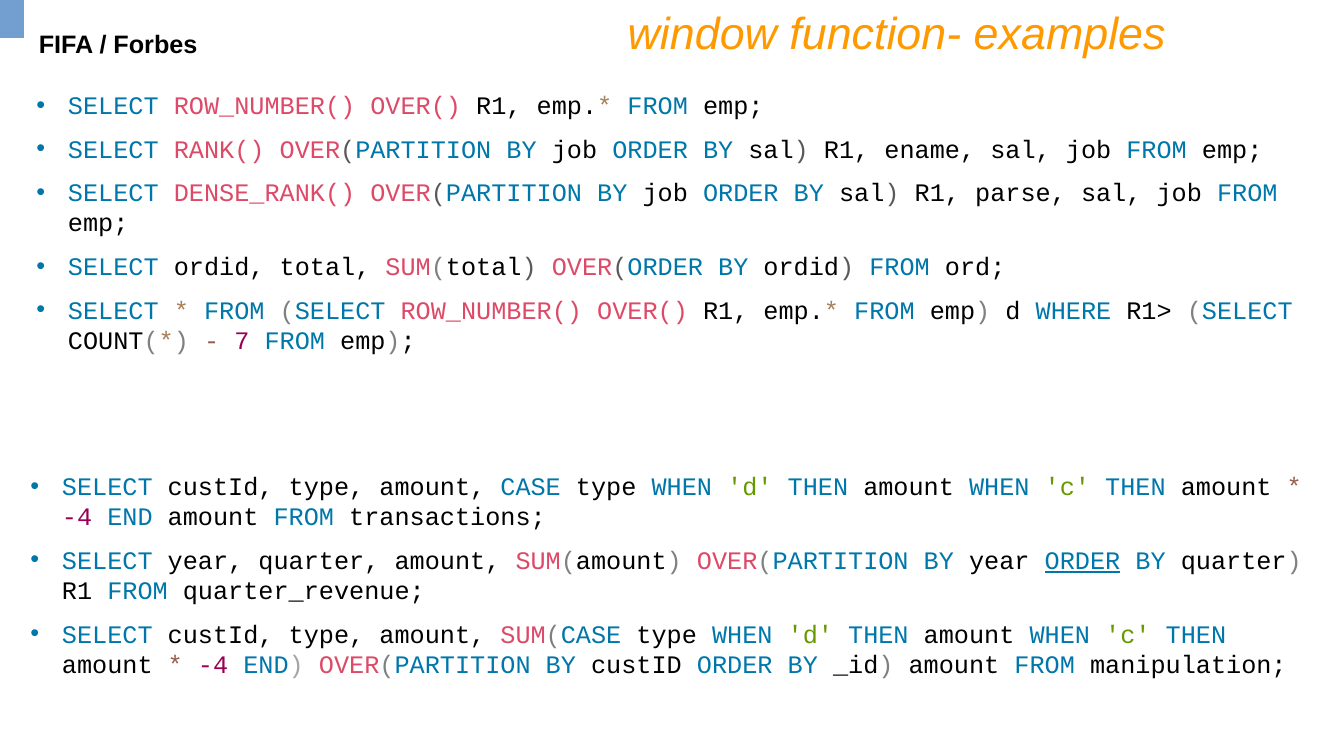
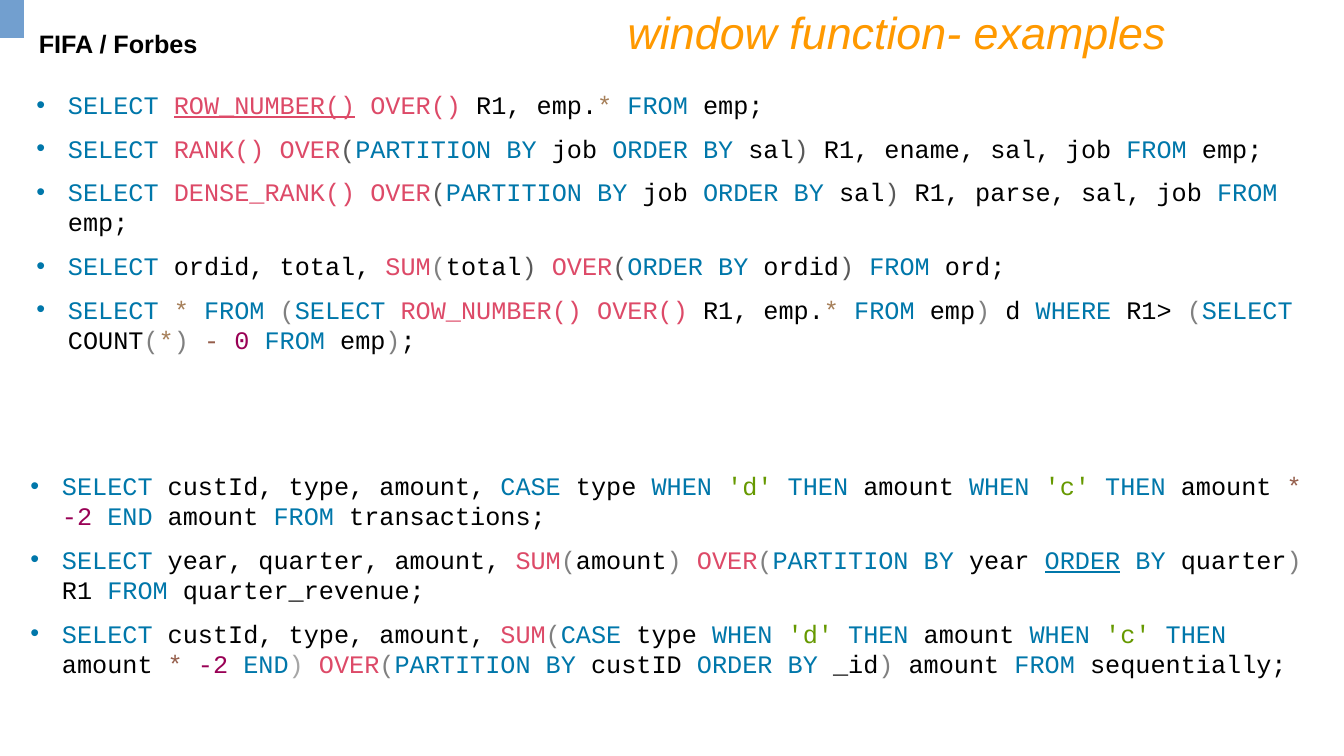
ROW_NUMBER( underline: none -> present (265, 106)
7: 7 -> 0 (242, 341)
-4: -4 -> -2 (77, 517)
-4: -4 -> -2 (213, 665)
manipulation: manipulation -> sequentially (1188, 665)
